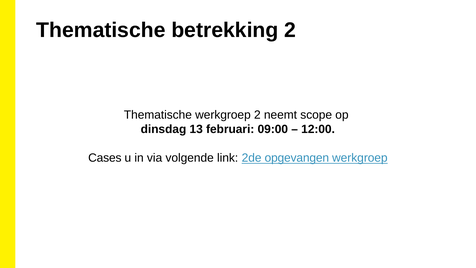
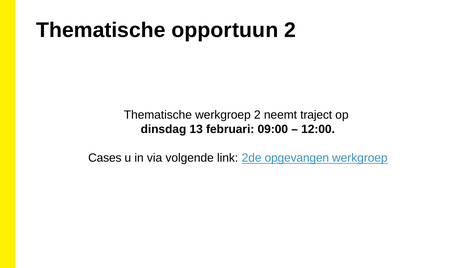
betrekking: betrekking -> opportuun (225, 30)
scope: scope -> traject (316, 115)
